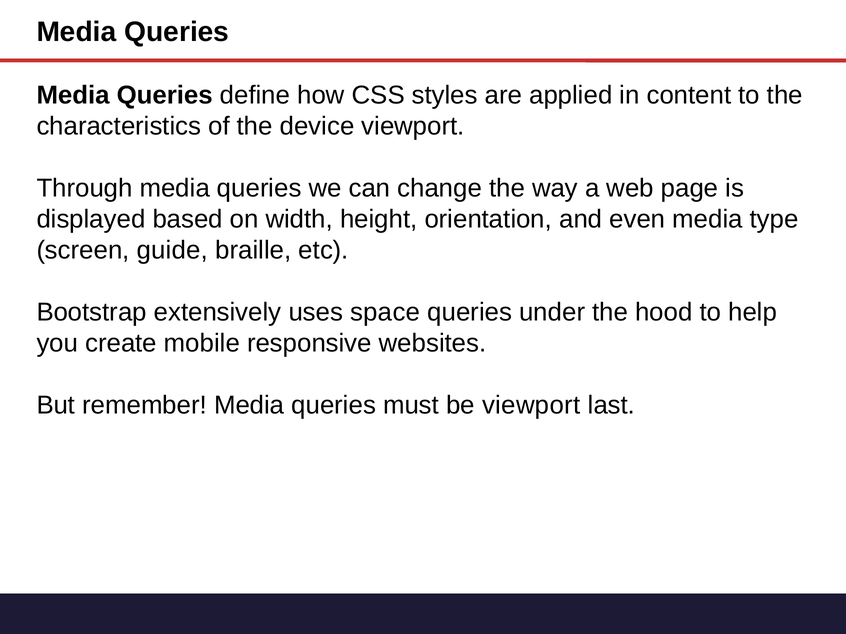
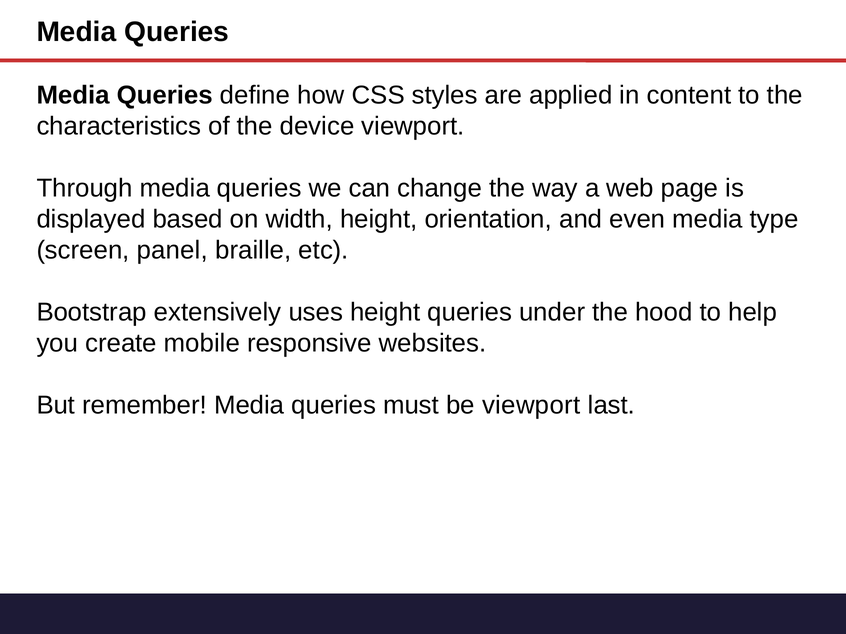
guide: guide -> panel (172, 250)
uses space: space -> height (385, 312)
